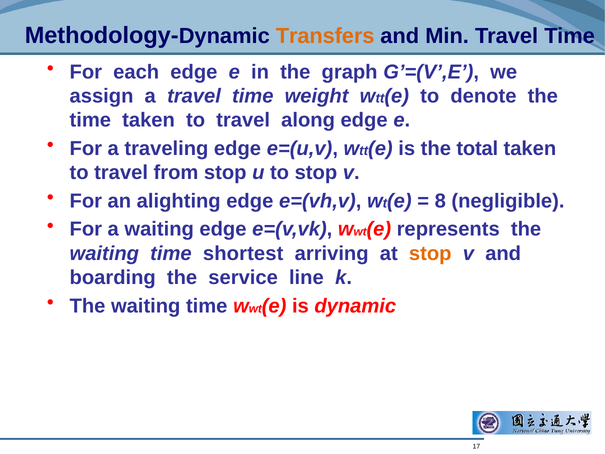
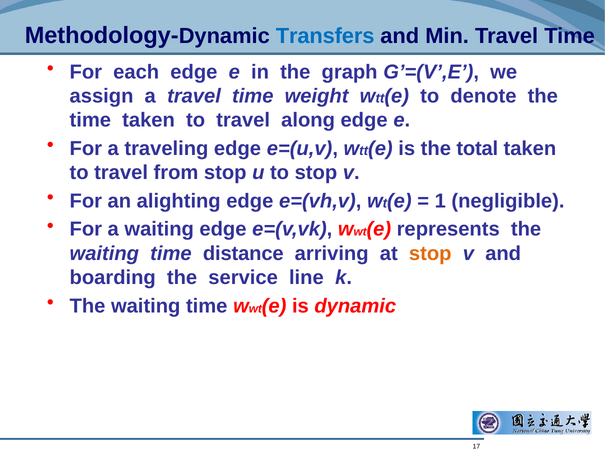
Transfers colour: orange -> blue (325, 36)
8: 8 -> 1 (440, 201)
shortest: shortest -> distance (243, 253)
